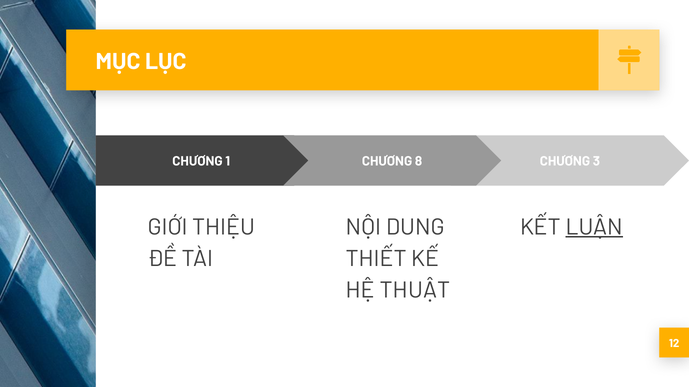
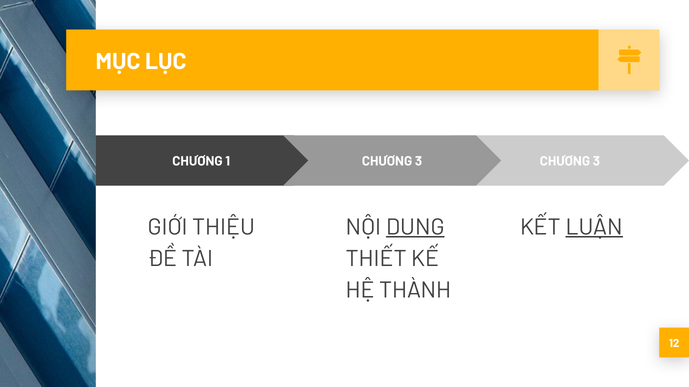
8: 8 -> 3 (419, 162)
DUNG underline: none -> present (415, 227)
THUẬT: THUẬT -> THÀNH (415, 291)
